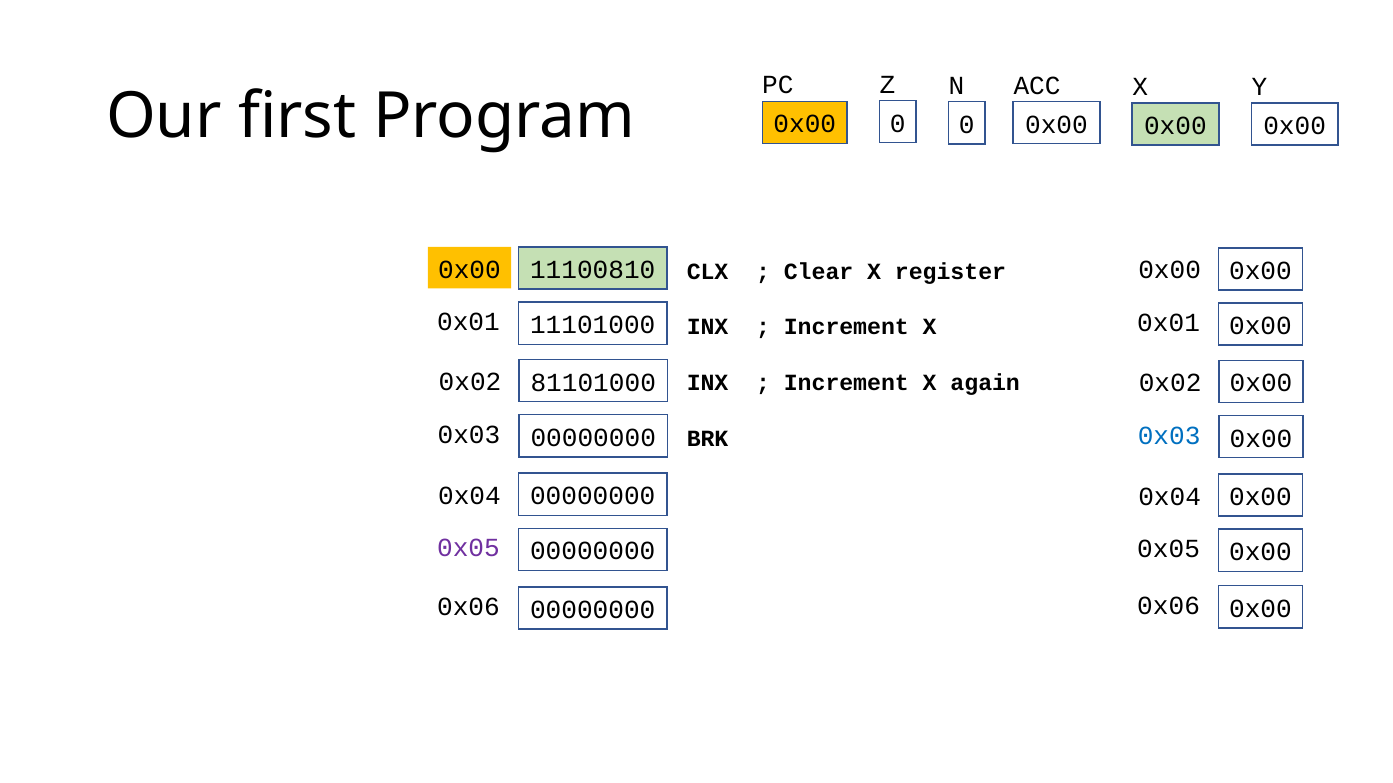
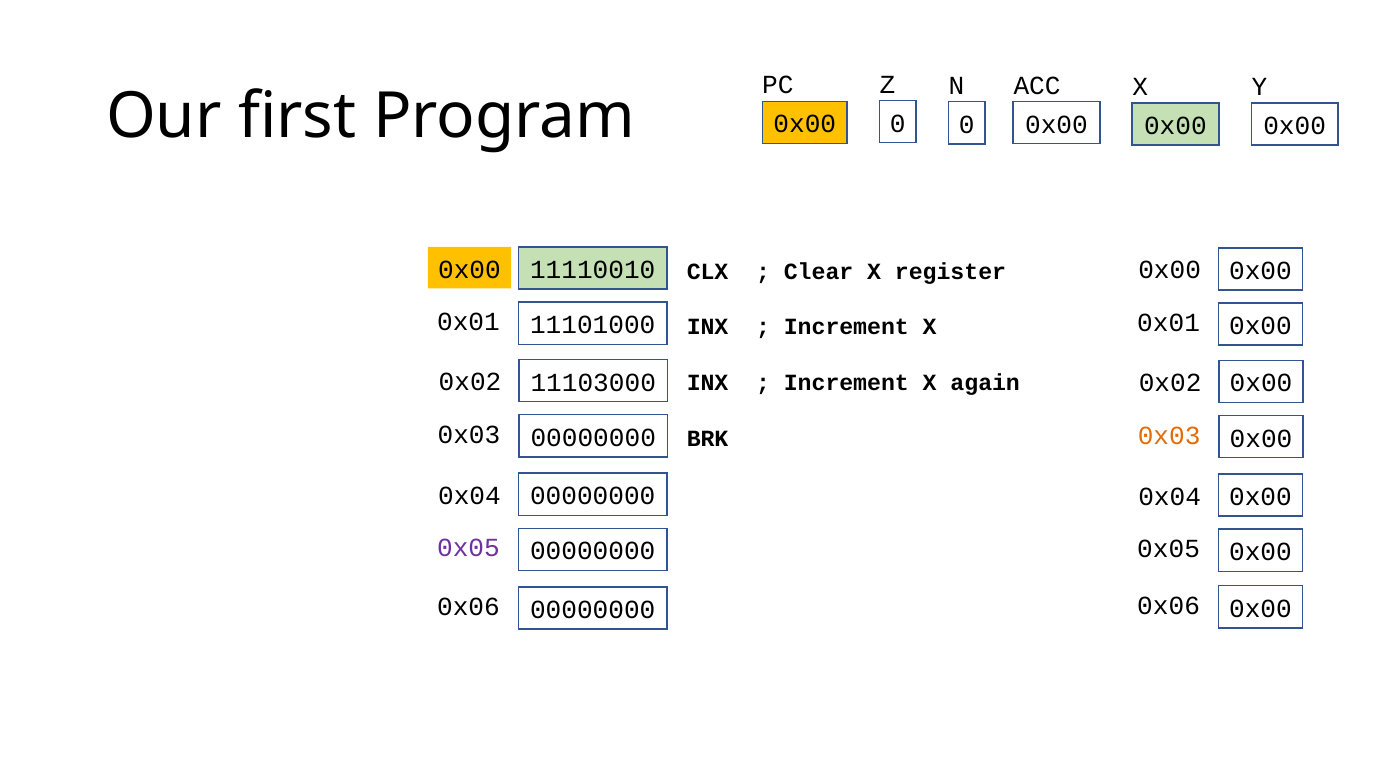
11100810: 11100810 -> 11110010 (593, 270)
81101000: 81101000 -> 11103000 (593, 383)
0x03 colour: blue -> orange (1169, 436)
